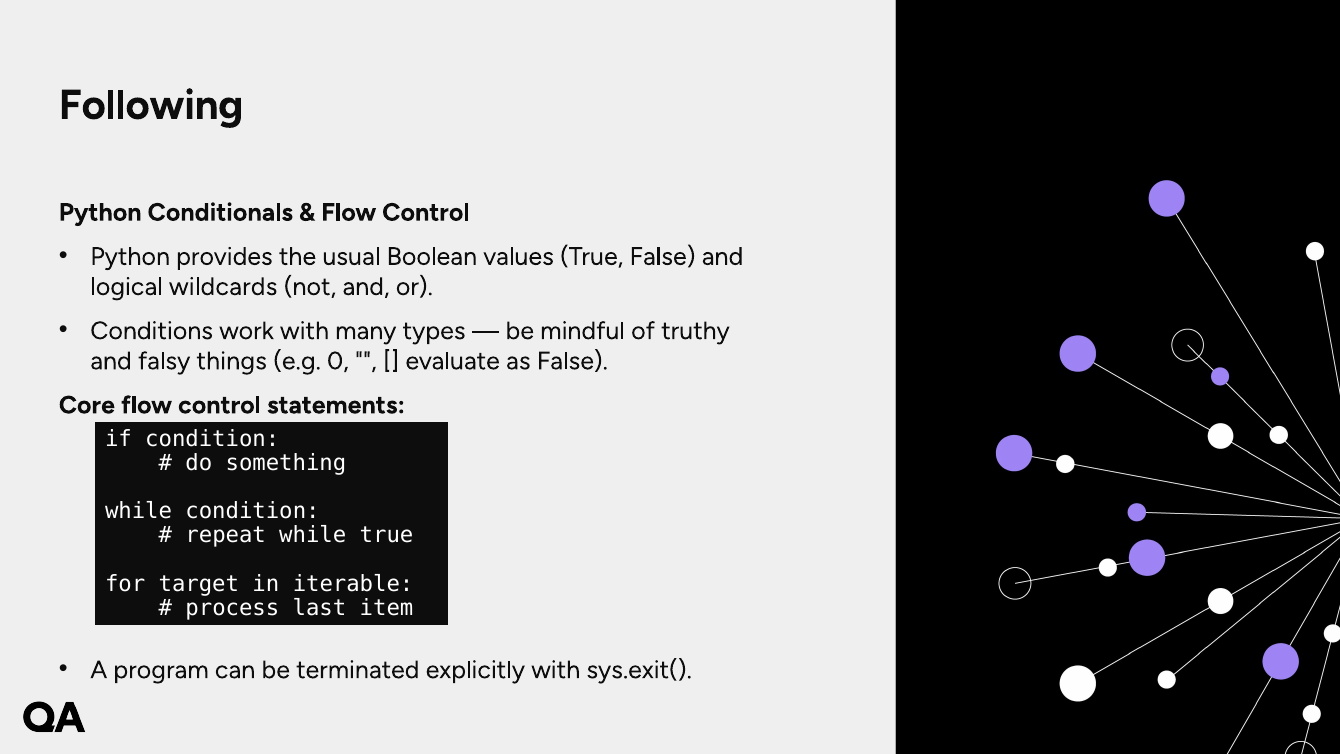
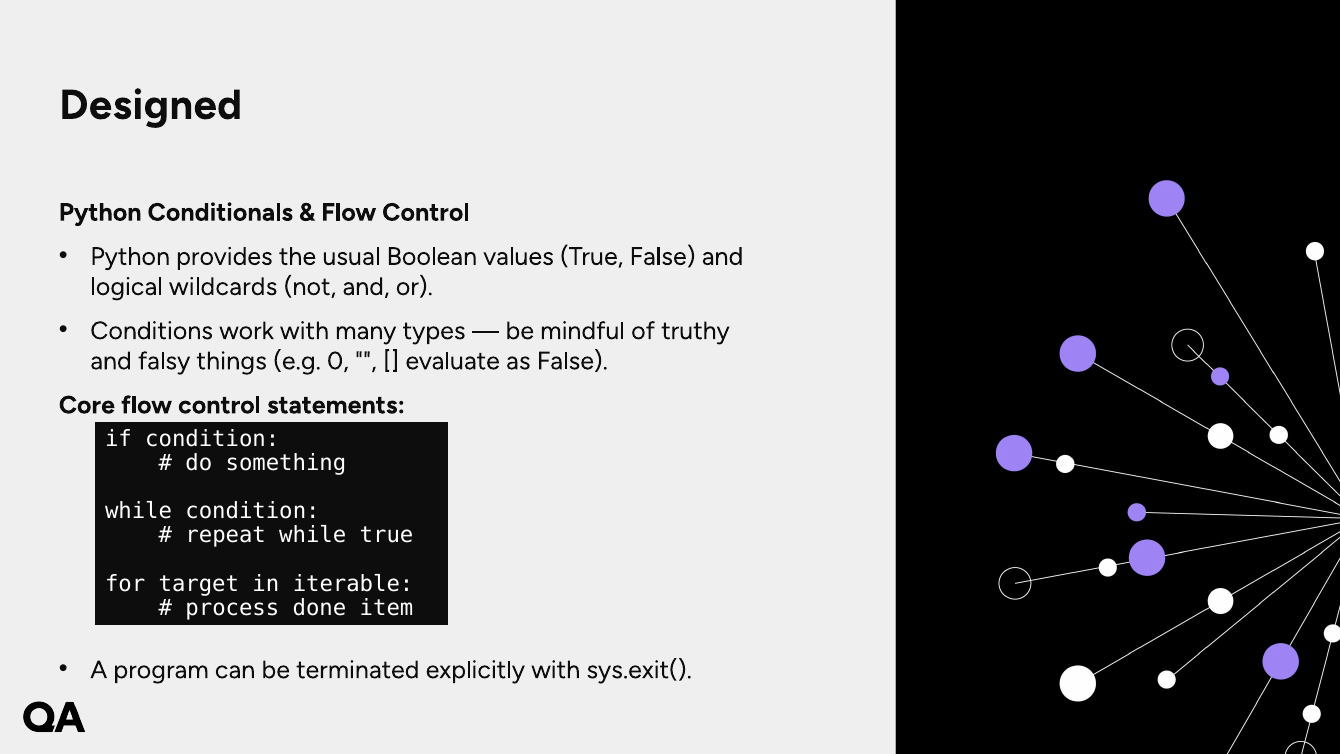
Following: Following -> Designed (151, 105)
last: last -> done (319, 608)
